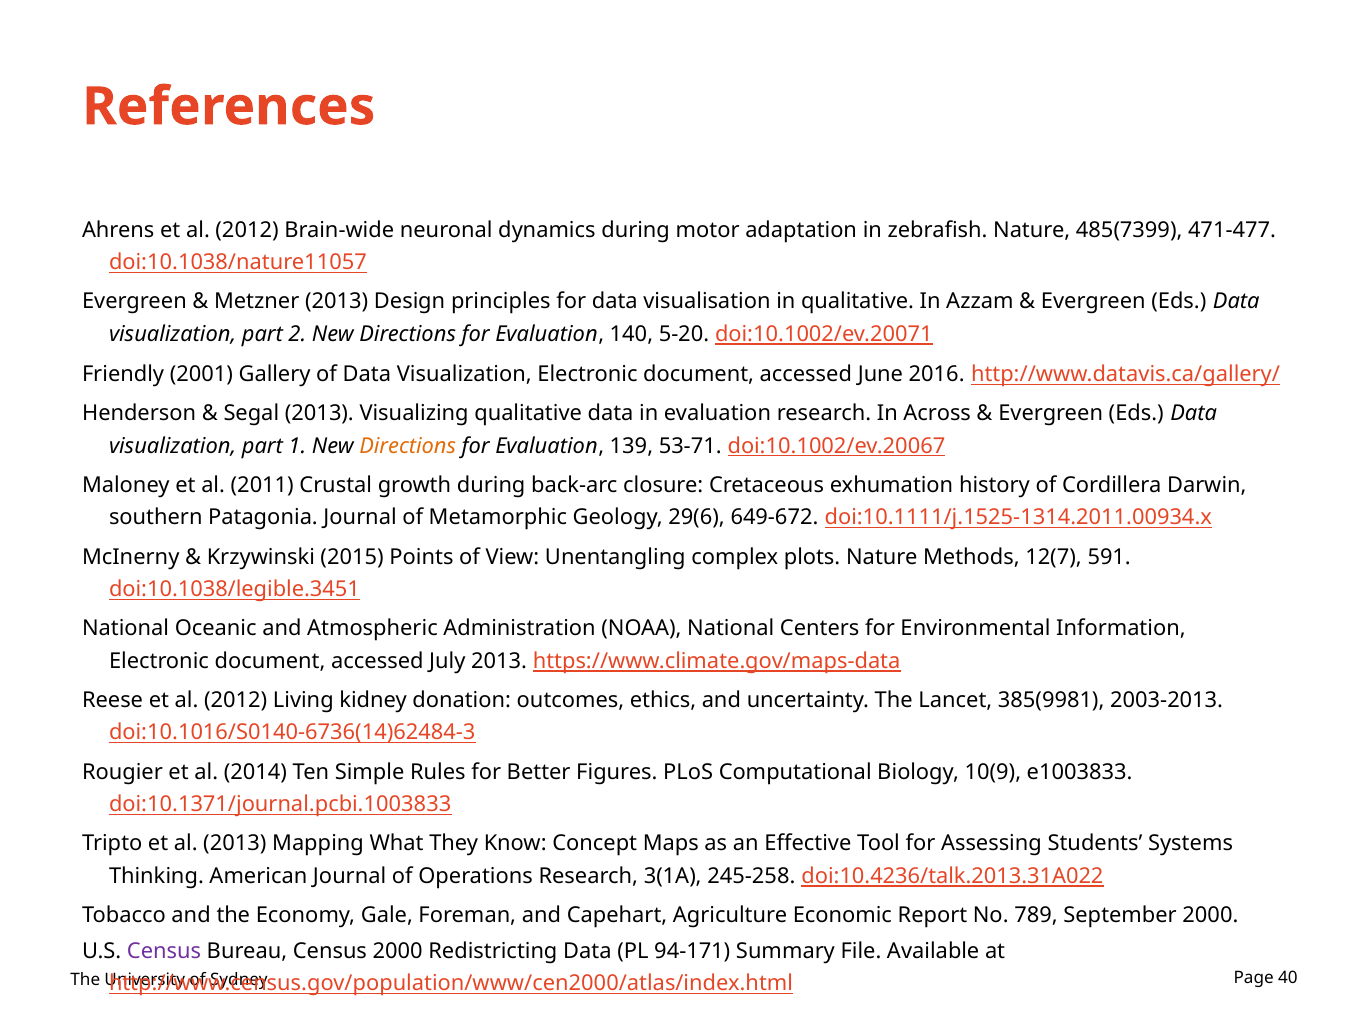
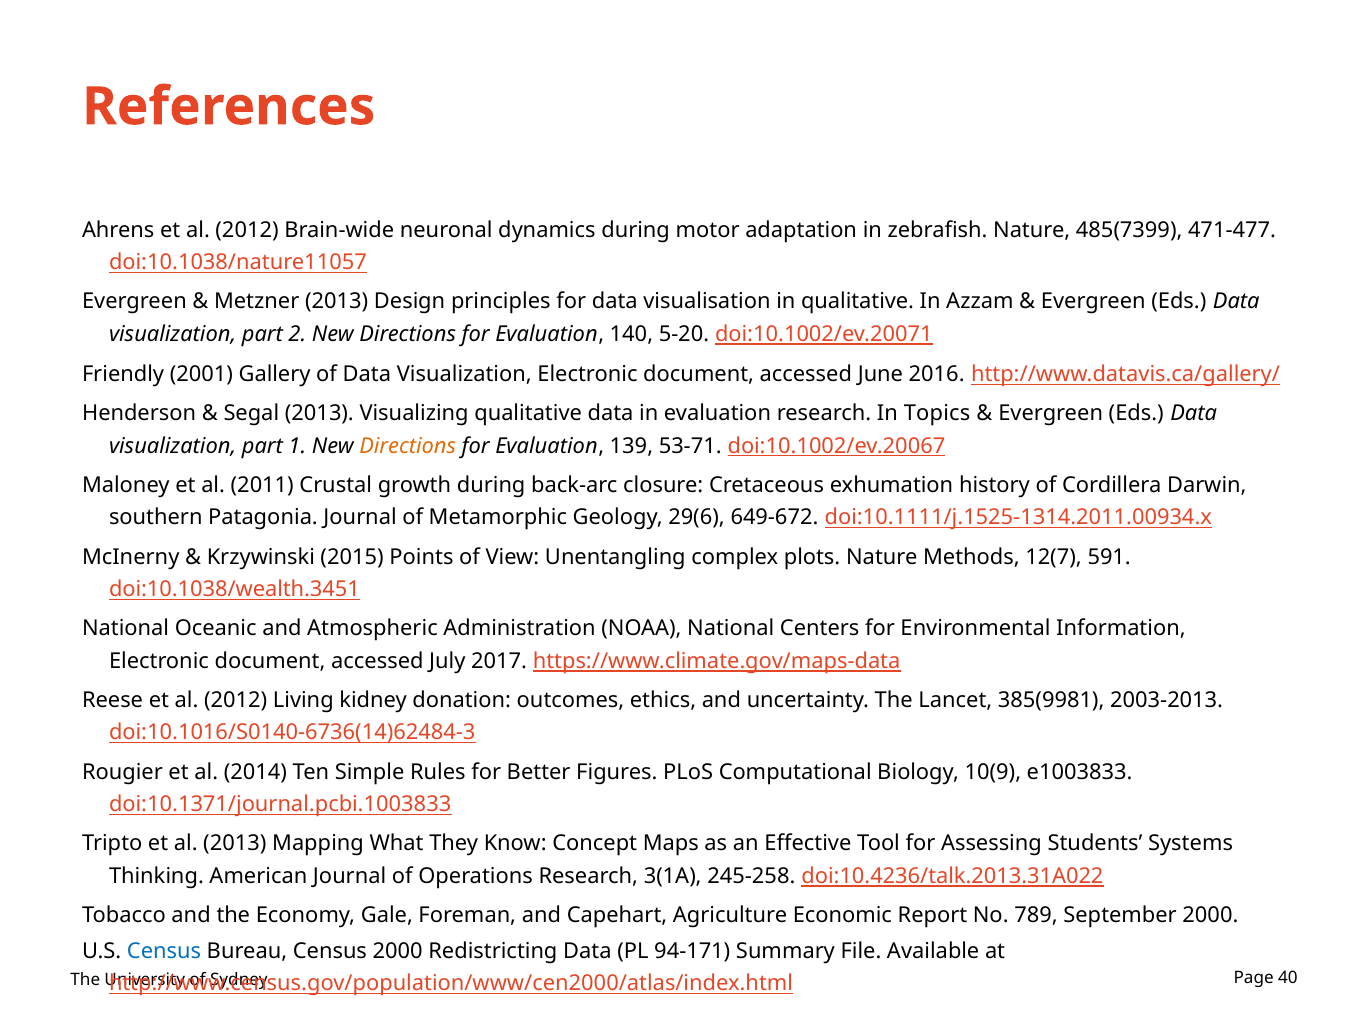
Across: Across -> Topics (937, 414)
doi:10.1038/legible.3451: doi:10.1038/legible.3451 -> doi:10.1038/wealth.3451 (234, 589)
July 2013: 2013 -> 2017 (499, 661)
Census colour: purple -> blue (164, 951)
